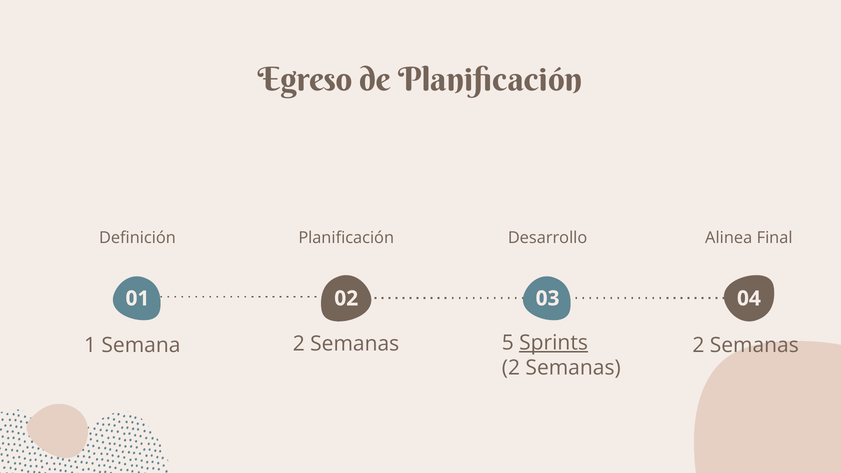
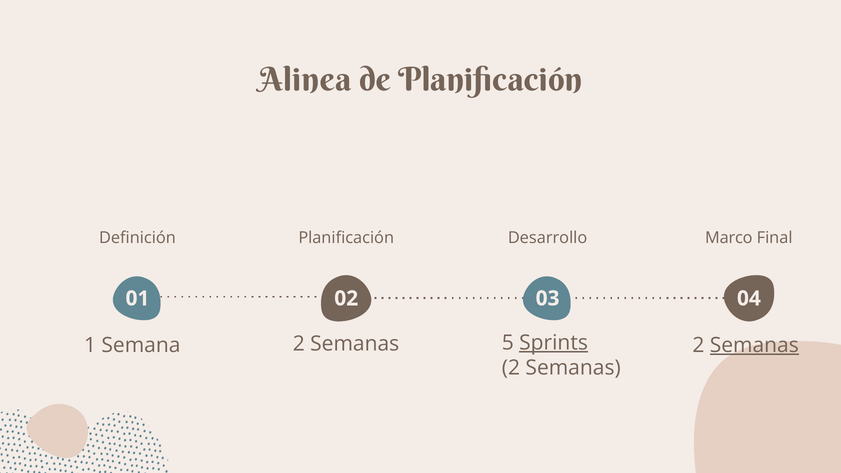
Egreso: Egreso -> Alinea (305, 80)
Alinea: Alinea -> Marco (729, 238)
Semanas underline: none -> present (754, 345)
